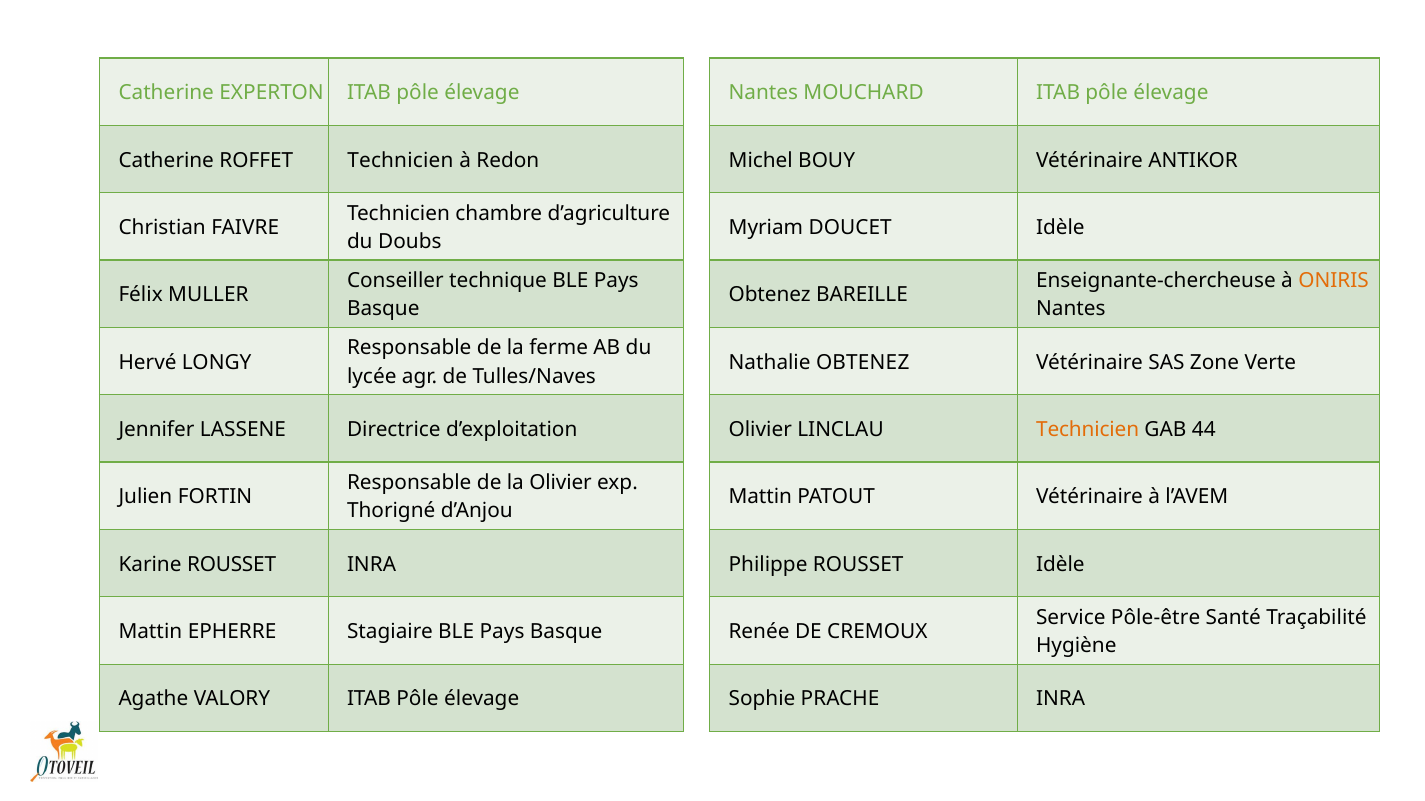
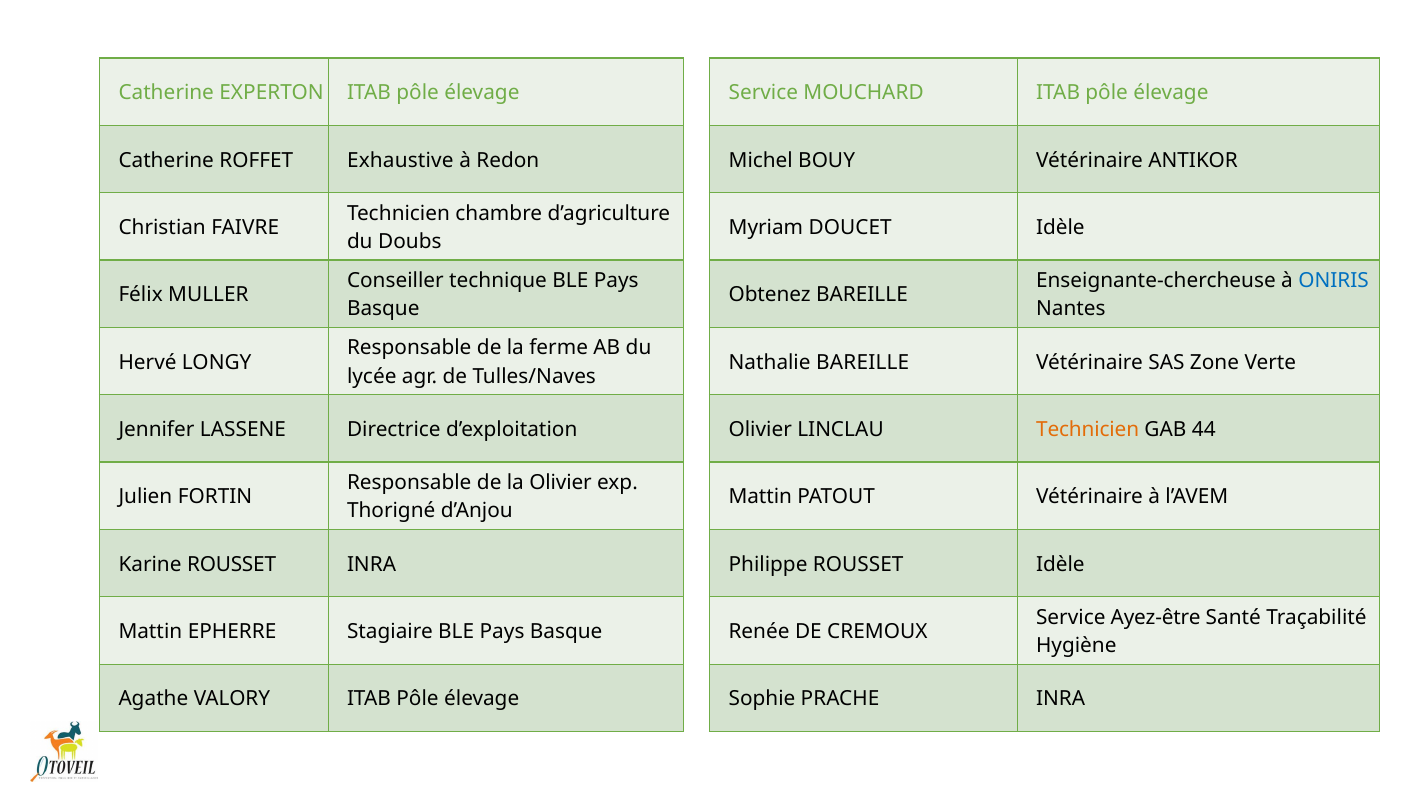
Nantes: Nantes -> Service (763, 93)
ROFFET Technicien: Technicien -> Exhaustive (400, 160)
ONIRIS colour: orange -> blue (1334, 281)
Nathalie OBTENEZ: OBTENEZ -> BAREILLE (863, 362)
Pôle-être: Pôle-être -> Ayez-être (1156, 618)
